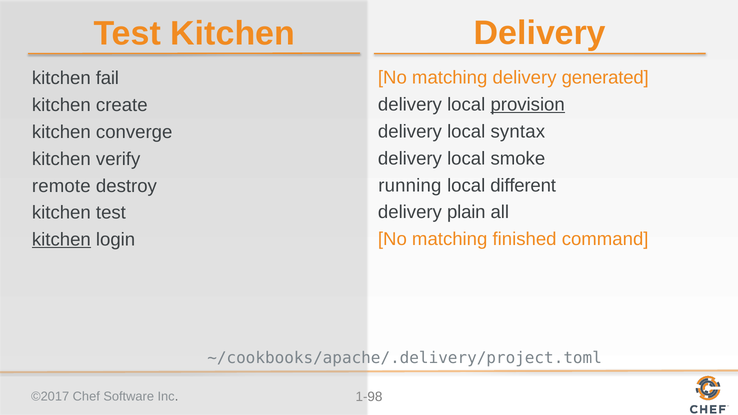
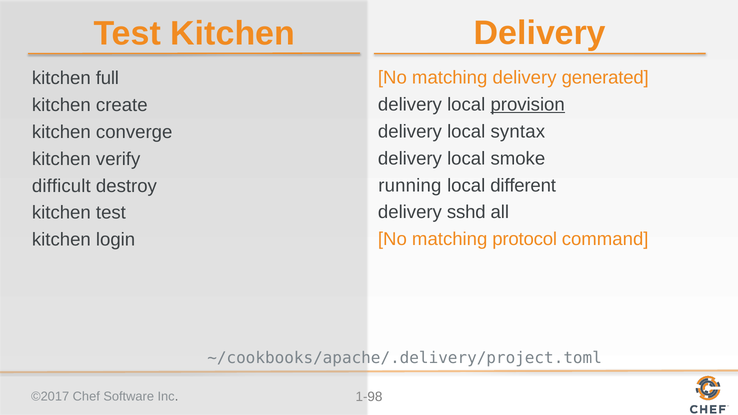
fail: fail -> full (107, 78)
remote: remote -> difficult (61, 186)
plain: plain -> sshd (466, 212)
finished: finished -> protocol (525, 239)
kitchen underline: present -> none (61, 240)
